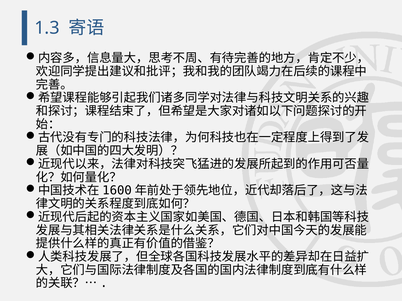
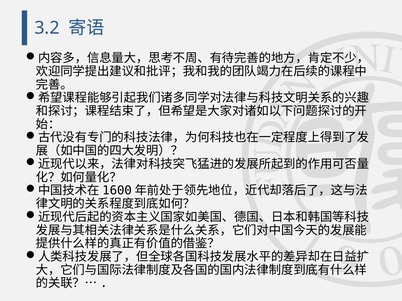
1.3: 1.3 -> 3.2 (47, 28)
